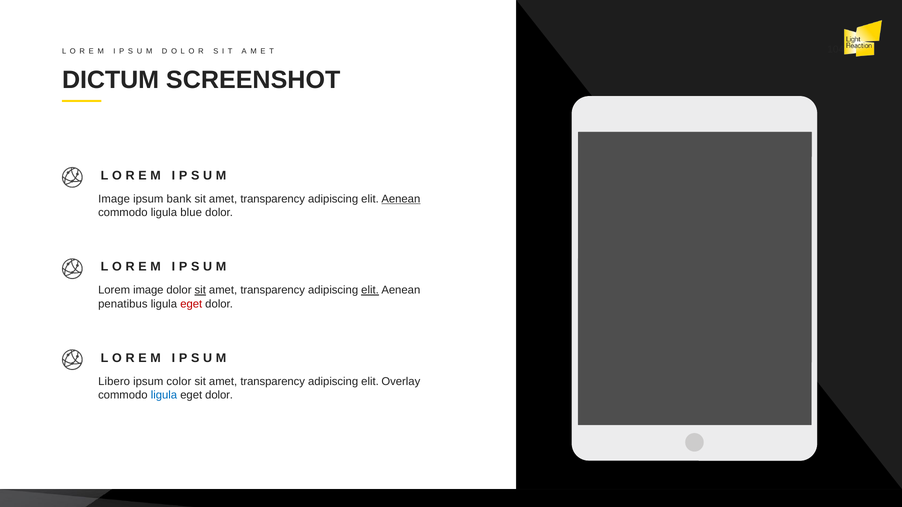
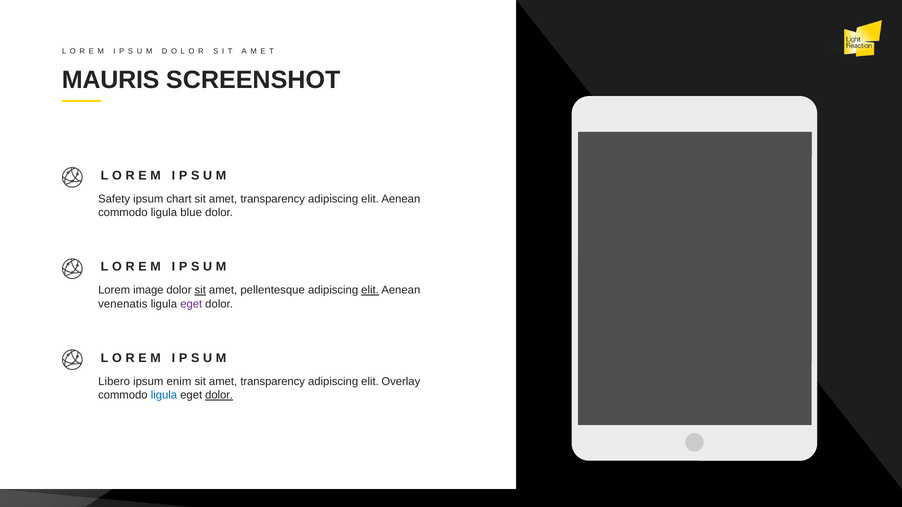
DICTUM: DICTUM -> MAURIS (111, 80)
Image: Image -> Safety (114, 199)
bank: bank -> chart (179, 199)
Aenean underline: present -> none (401, 199)
transparency: transparency -> pellentesque (273, 290)
penatibus: penatibus -> venenatis (123, 304)
eget colour: red -> purple (191, 304)
color: color -> enim (179, 382)
dolor underline: none -> present (219, 395)
